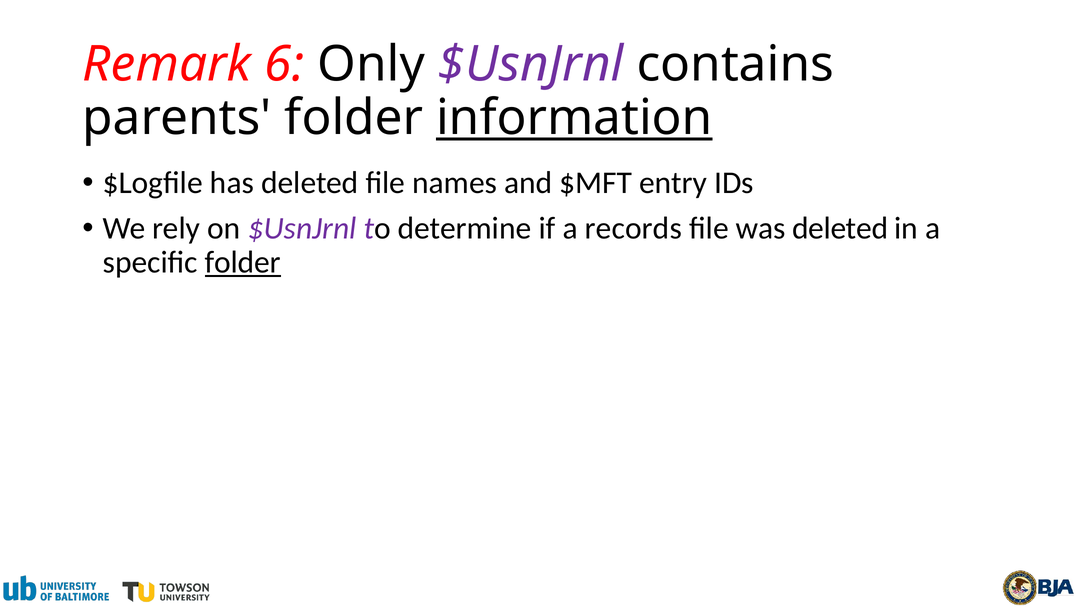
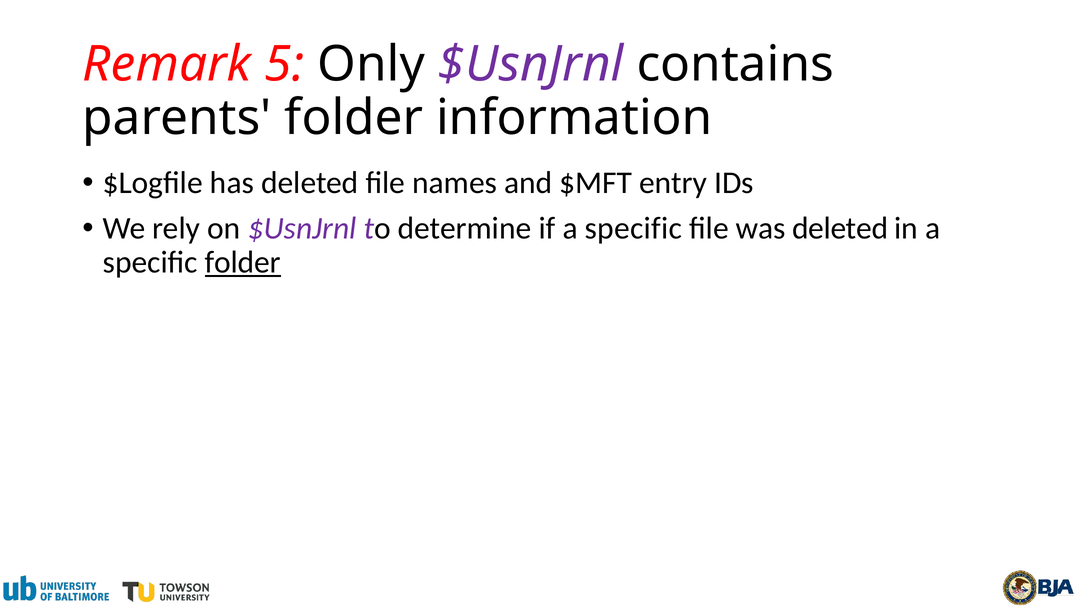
6: 6 -> 5 (284, 64)
information underline: present -> none (574, 118)
if a records: records -> specific (633, 228)
